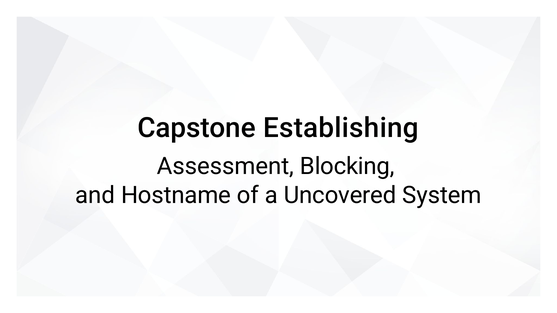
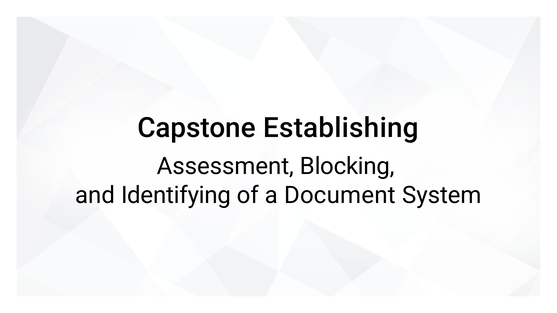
Hostname: Hostname -> Identifying (176, 195)
Uncovered: Uncovered -> Document (340, 195)
